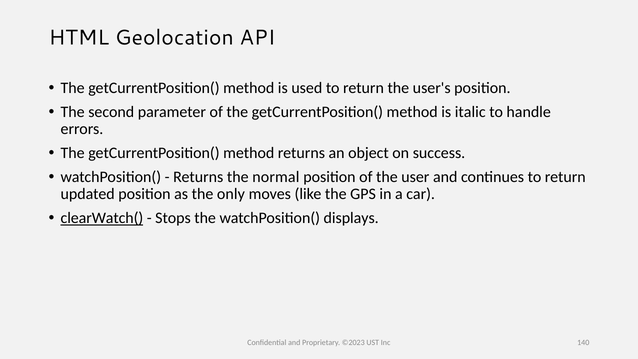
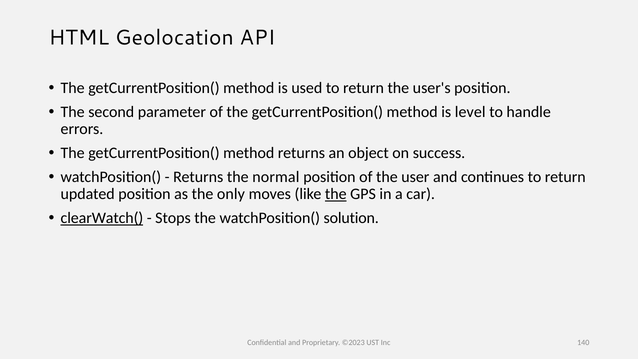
italic: italic -> level (470, 112)
the underline: none -> present (336, 194)
displays: displays -> solution (351, 218)
